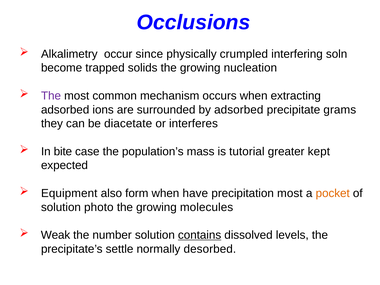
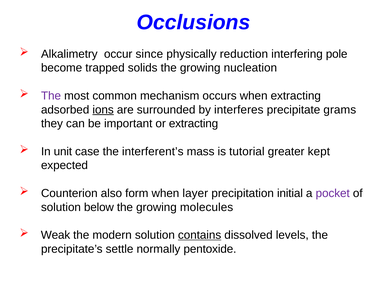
crumpled: crumpled -> reduction (244, 54)
soln: soln -> pole (337, 54)
ions underline: none -> present (103, 110)
by adsorbed: adsorbed -> interferes (239, 110)
diacetate: diacetate -> important (128, 124)
or interferes: interferes -> extracting (194, 124)
bite: bite -> unit (63, 151)
population’s: population’s -> interferent’s (153, 151)
Equipment: Equipment -> Counterion (69, 193)
have: have -> layer (195, 193)
precipitation most: most -> initial (290, 193)
pocket colour: orange -> purple (333, 193)
photo: photo -> below (99, 207)
number: number -> modern (112, 235)
desorbed: desorbed -> pentoxide (210, 249)
